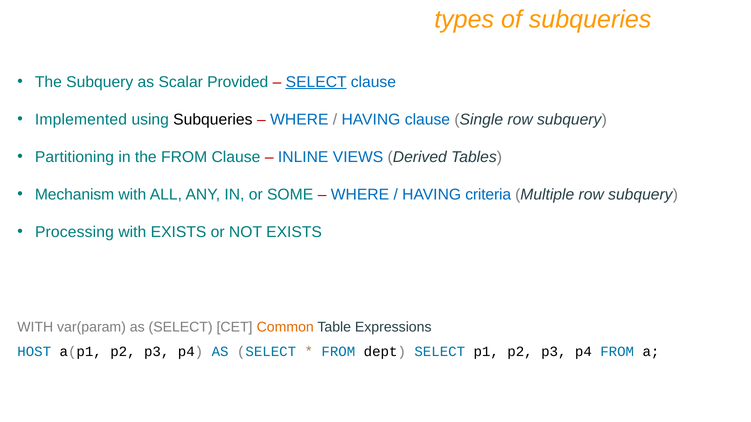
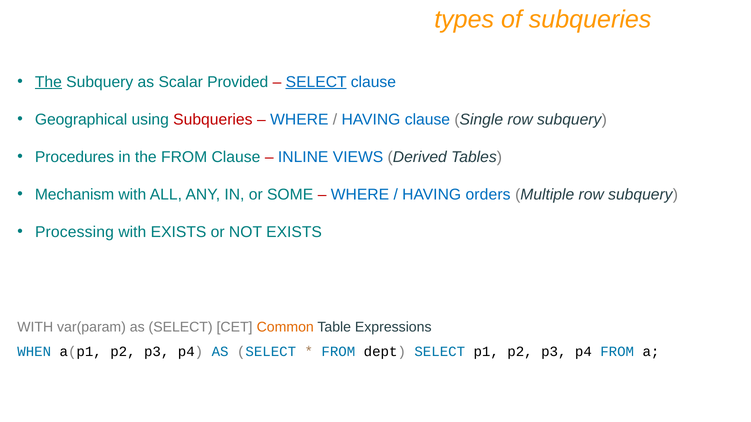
The underline: none -> present (48, 82)
Implemented: Implemented -> Geographical (81, 120)
Subqueries colour: black -> red (213, 120)
Partitioning: Partitioning -> Procedures (75, 157)
criteria: criteria -> orders (488, 195)
HOST: HOST -> WHEN (34, 352)
